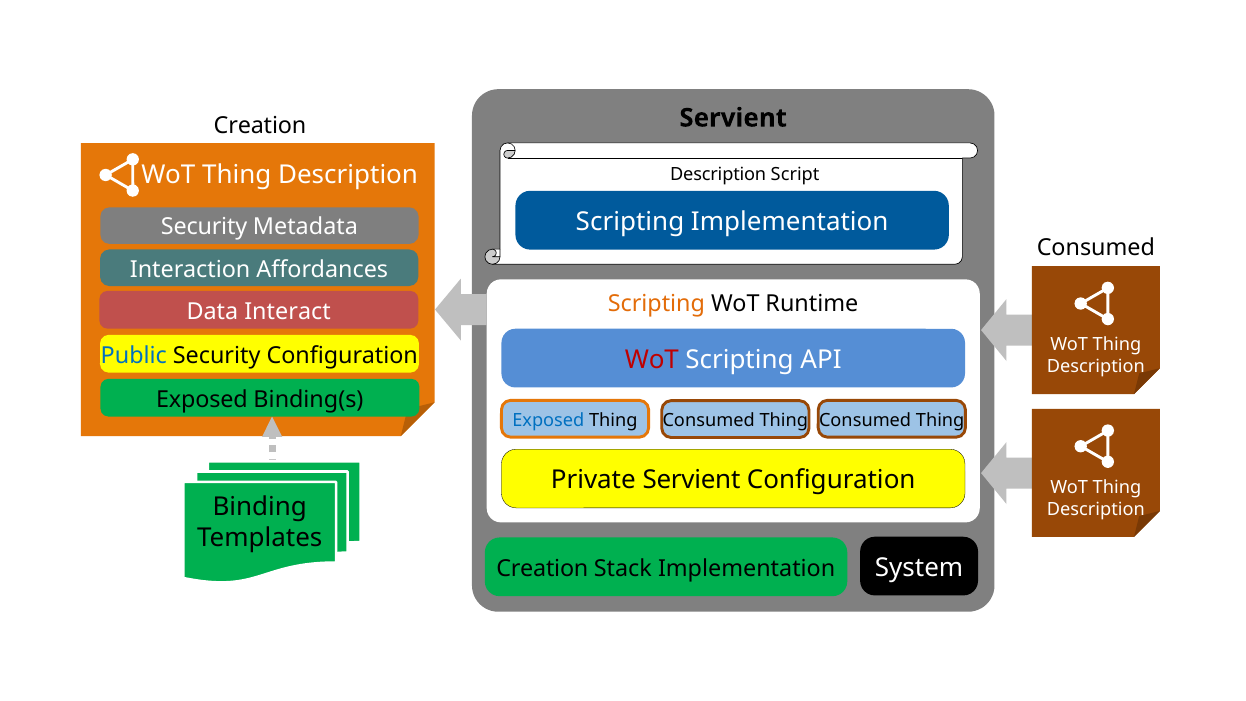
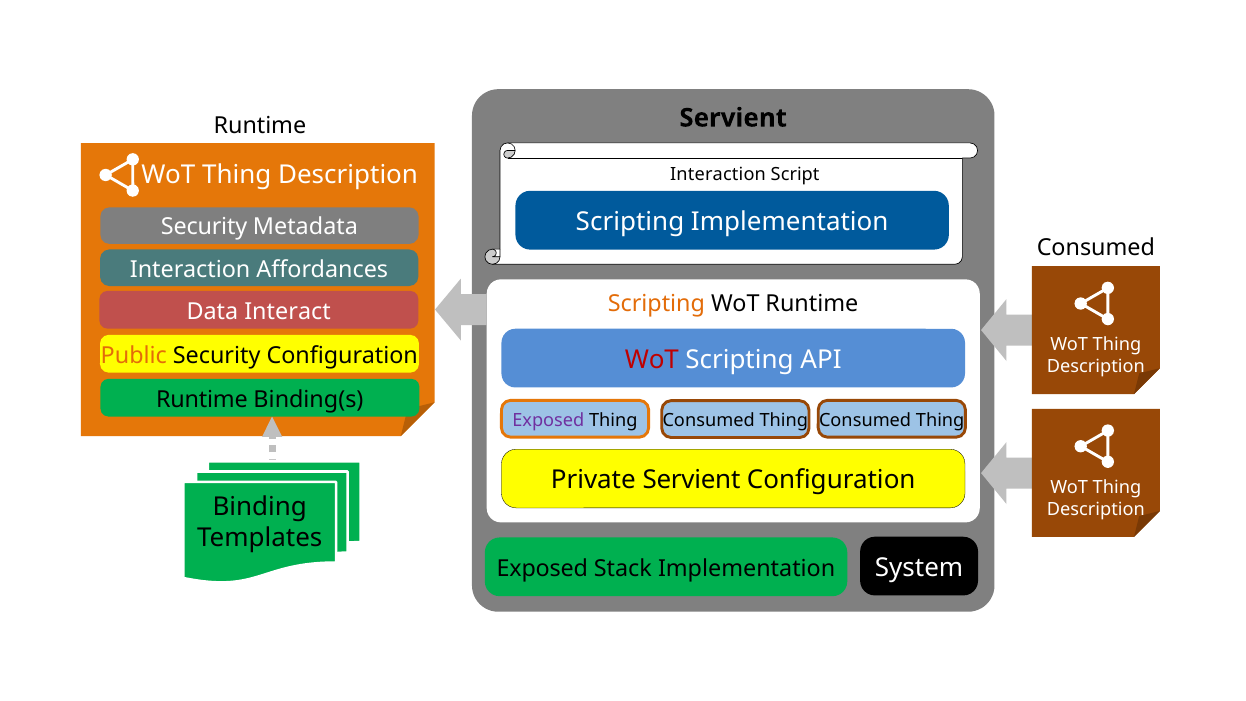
Creation: Creation -> Runtime (260, 126)
Description: Description -> Interaction (718, 175)
Public colour: blue -> orange (134, 355)
Exposed: Exposed -> Runtime (202, 399)
Exposed colour: blue -> purple (548, 420)
Creation: Creation -> Exposed (542, 568)
